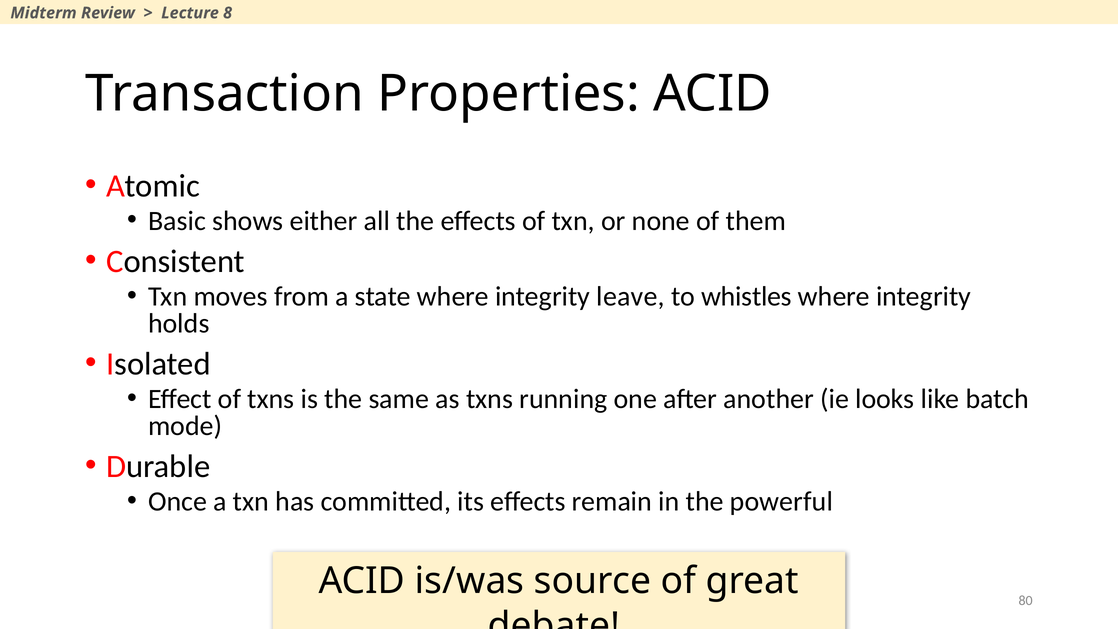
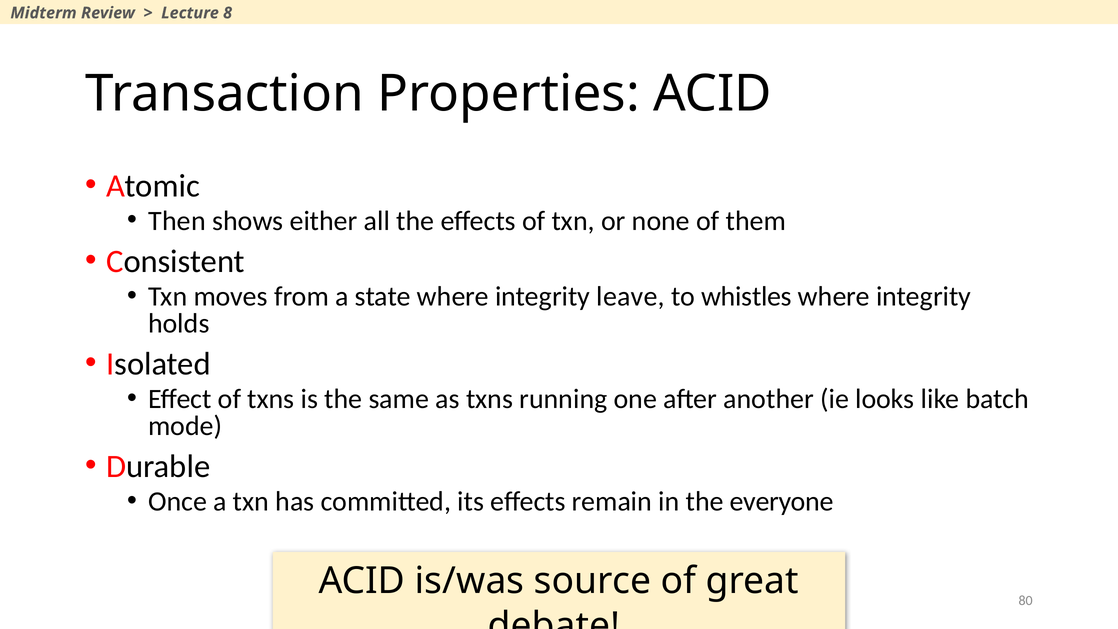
Basic: Basic -> Then (177, 221)
powerful: powerful -> everyone (782, 502)
